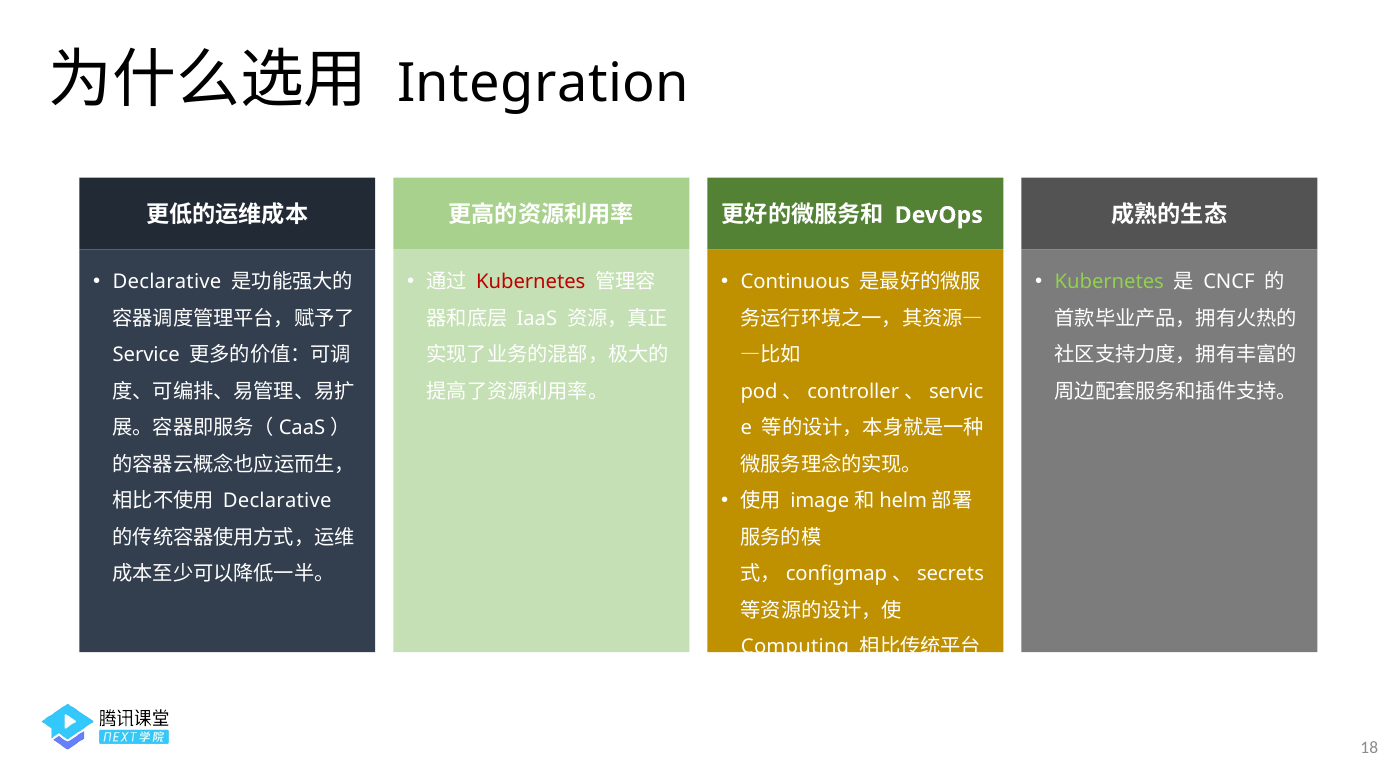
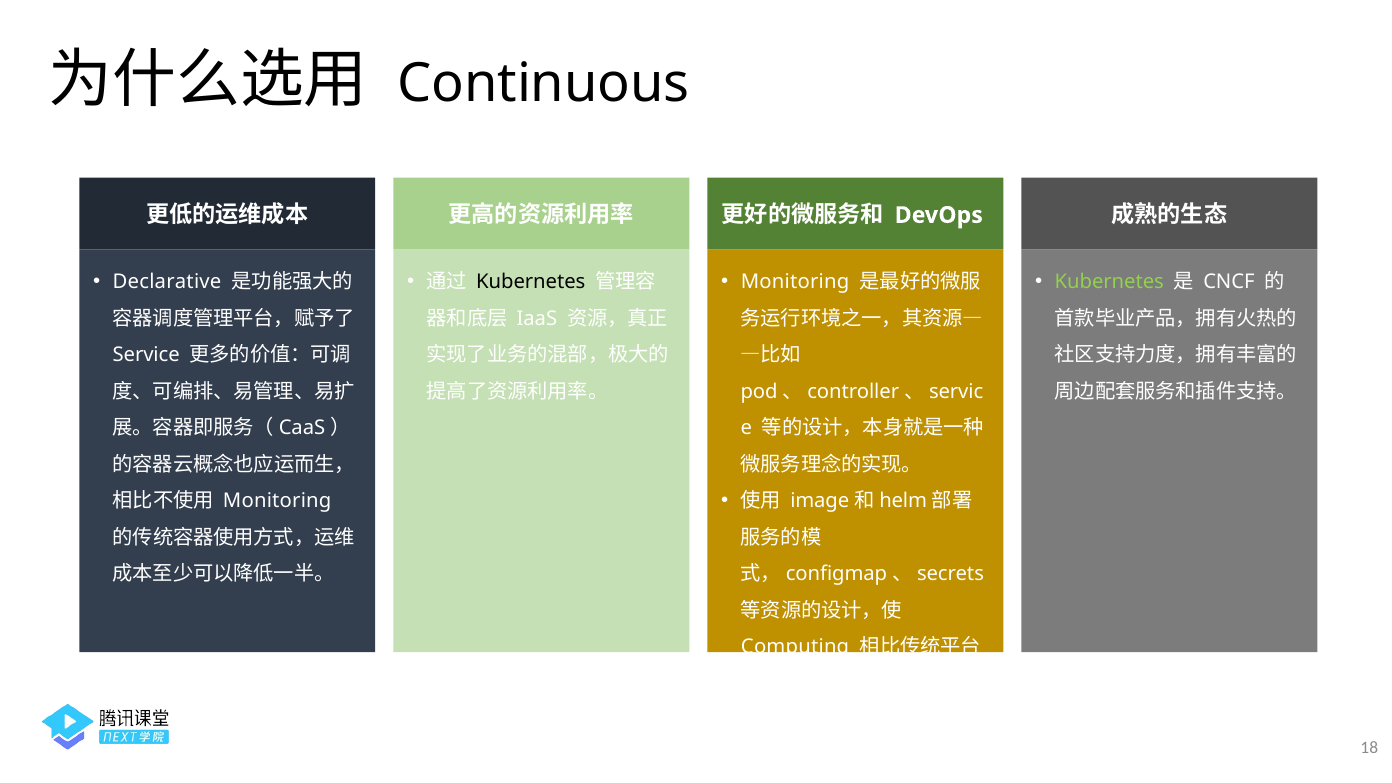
Integration: Integration -> Continuous (544, 84)
Kubernetes colour: red -> black (531, 282)
Continuous: Continuous -> Monitoring (795, 282)
Declarative: Declarative -> Monitoring (277, 501)
